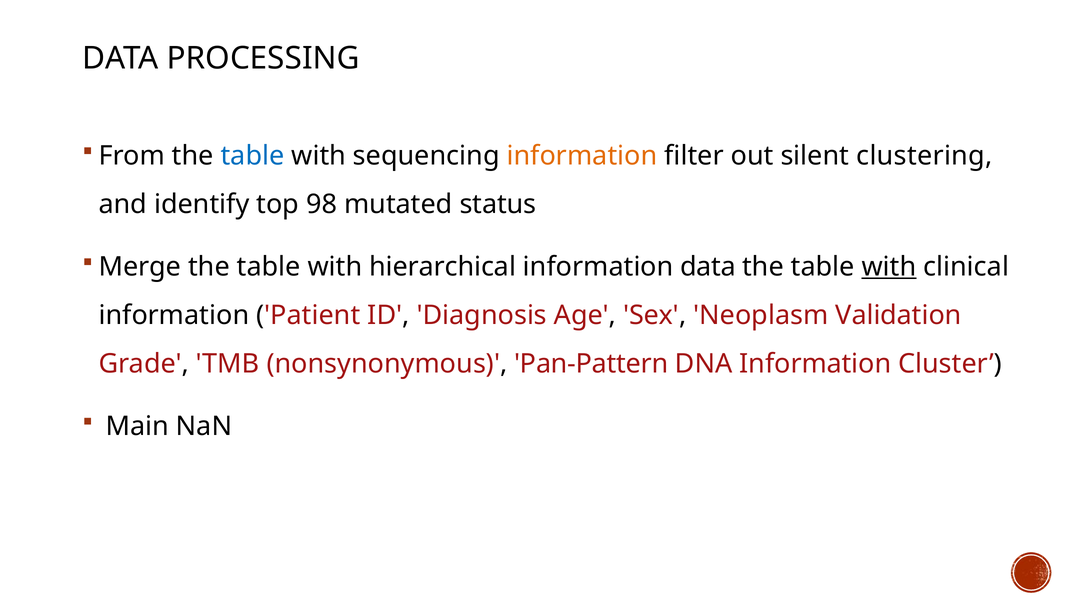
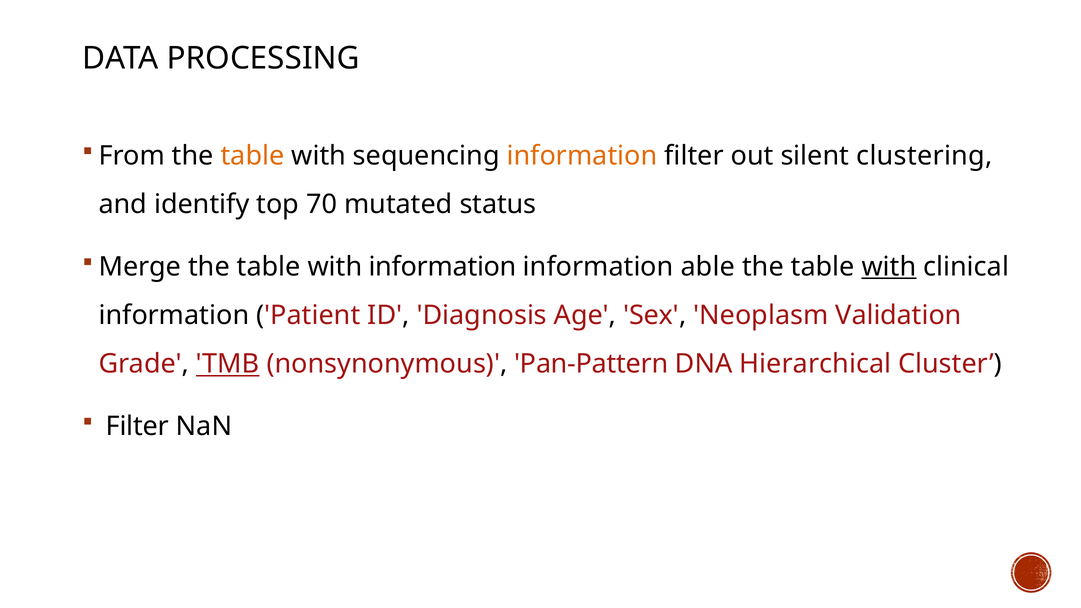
table colour: blue -> orange (252, 156)
98: 98 -> 70 (322, 205)
with hierarchical: hierarchical -> information (443, 267)
information data: data -> able (708, 267)
TMB underline: none -> present (228, 364)
DNA Information: Information -> Hierarchical (815, 364)
Main: Main -> Filter (137, 426)
